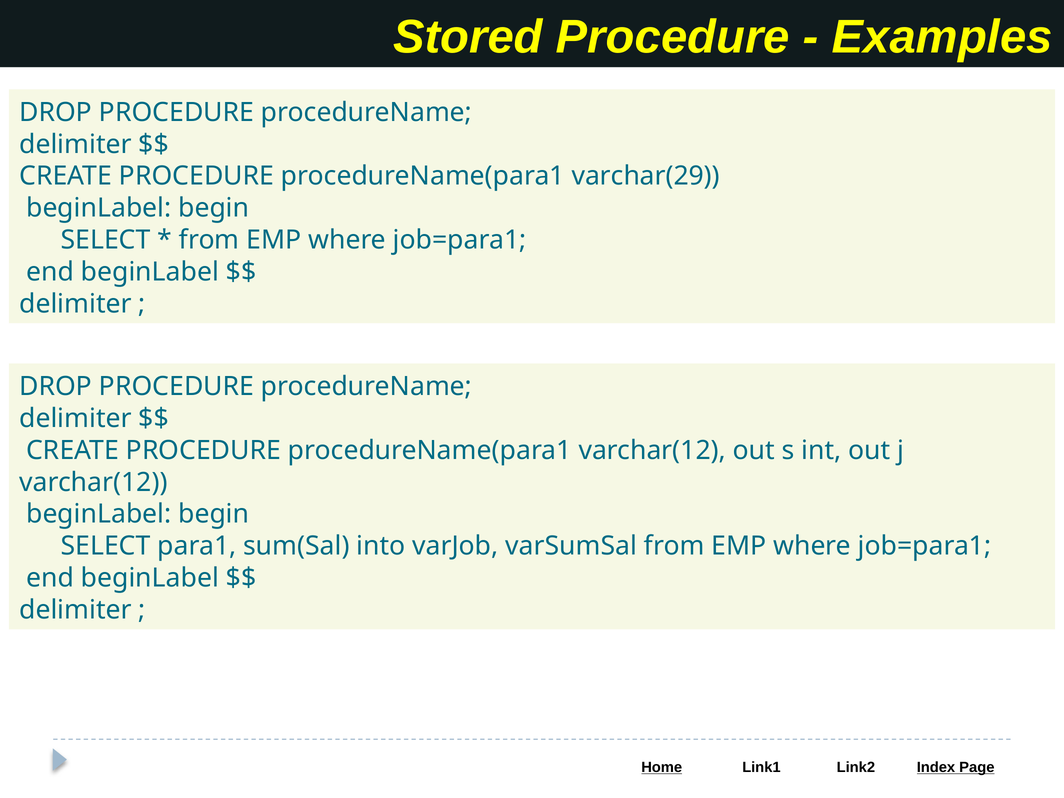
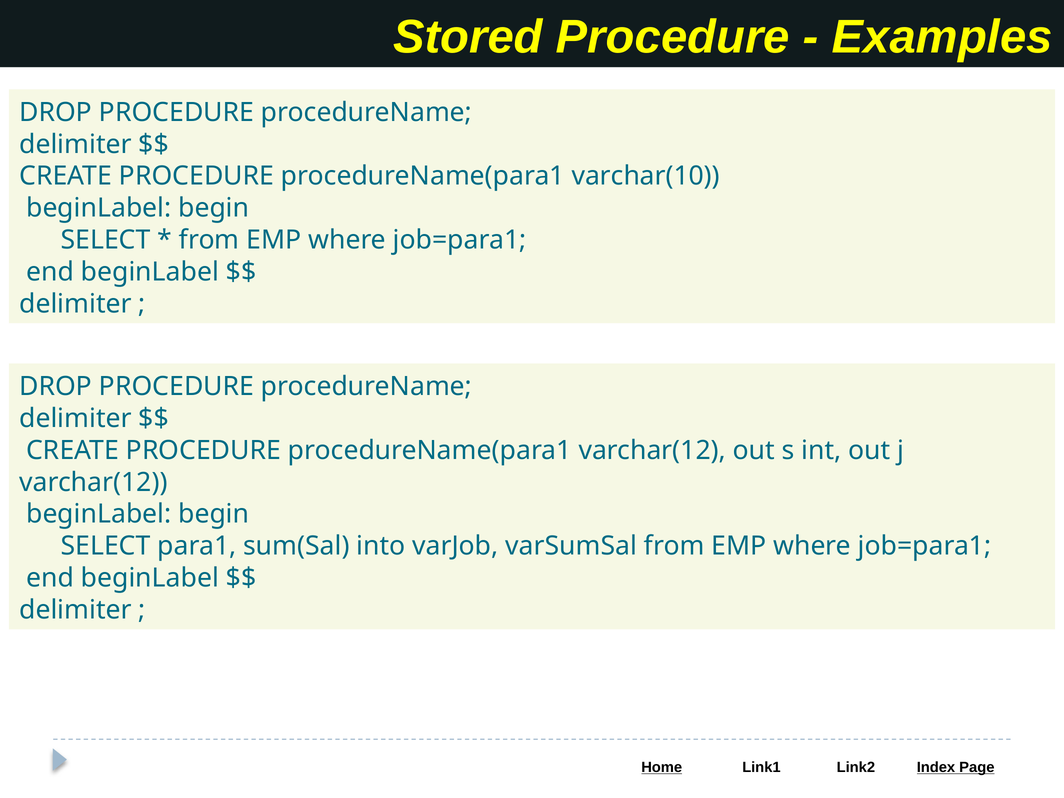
varchar(29: varchar(29 -> varchar(10 (646, 176)
